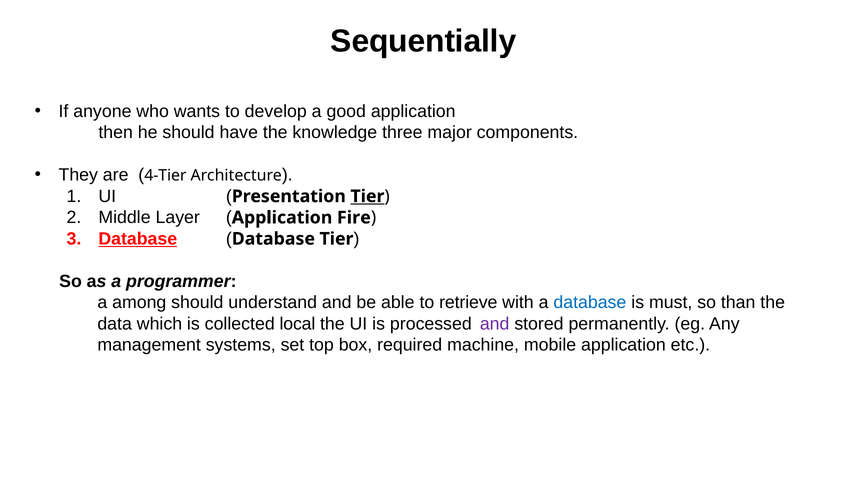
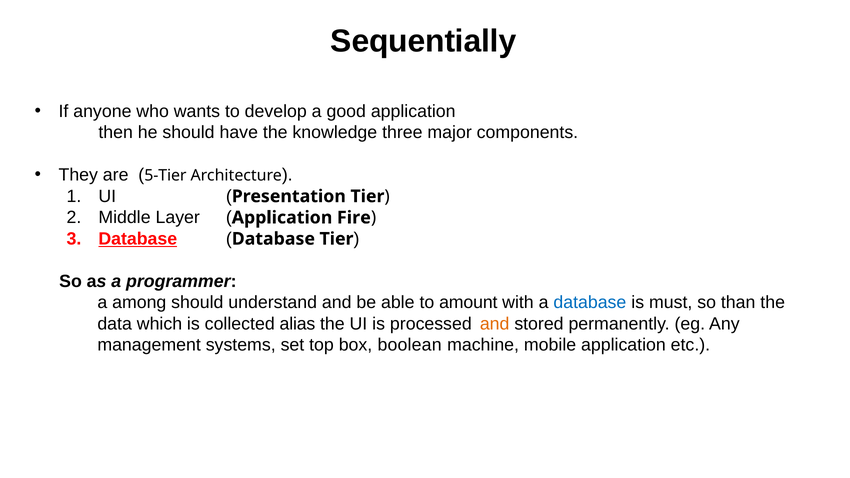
4-Tier: 4-Tier -> 5-Tier (165, 176)
Tier underline: present -> none (367, 196)
retrieve: retrieve -> amount (468, 303)
local: local -> alias (297, 324)
and colour: purple -> orange (495, 324)
required: required -> boolean (410, 345)
